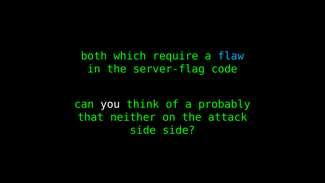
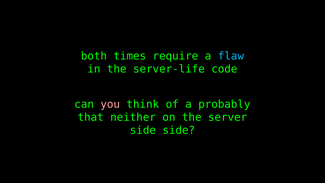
which: which -> times (130, 56)
server-flag: server-flag -> server-life (169, 69)
you colour: white -> pink (110, 104)
attack: attack -> server (228, 117)
